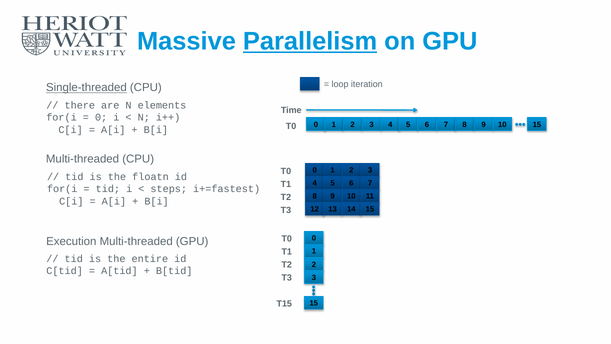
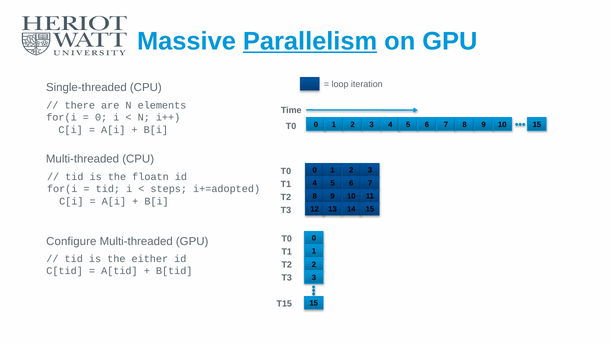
Single-threaded underline: present -> none (86, 88)
i+=fastest: i+=fastest -> i+=adopted (227, 189)
Execution: Execution -> Configure (71, 241)
entire: entire -> either (150, 259)
